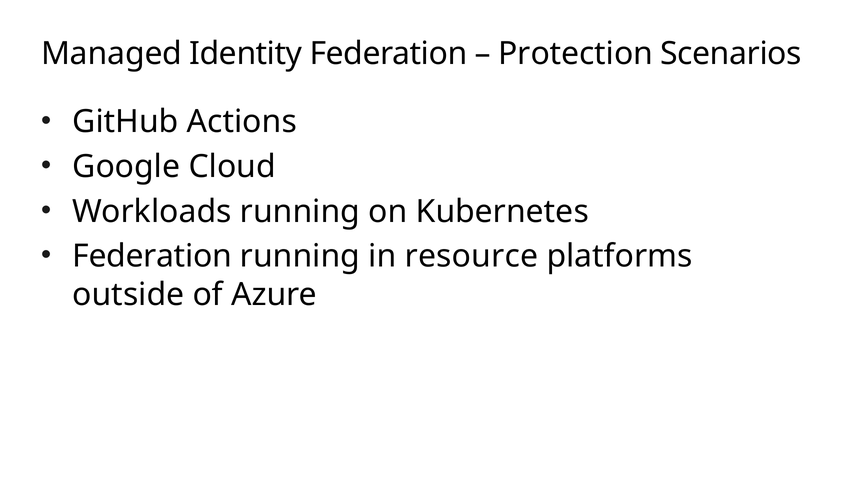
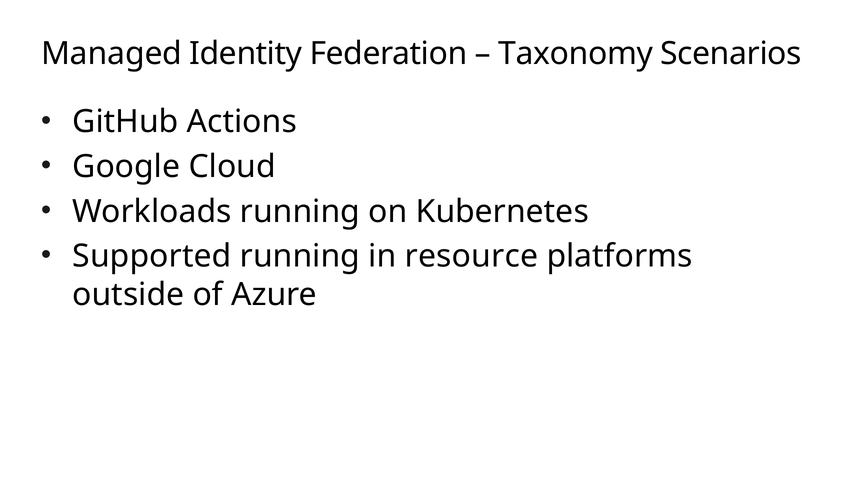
Protection: Protection -> Taxonomy (576, 53)
Federation: Federation -> Supported (152, 256)
